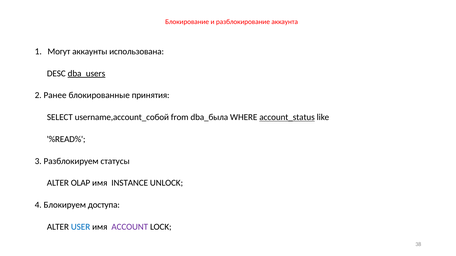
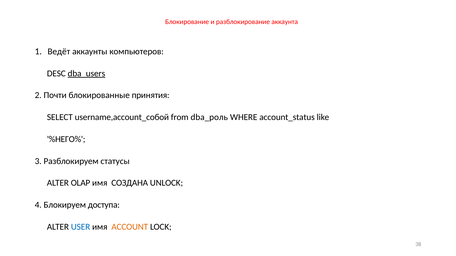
Могут: Могут -> Ведёт (59, 52)
использована: использована -> компьютеров (137, 52)
Ранее: Ранее -> Почти (55, 96)
dba_была: dba_была -> dba_роль (209, 117)
account_status underline: present -> none (287, 117)
%READ%: %READ% -> %НЕГО% (66, 139)
INSTANCE: INSTANCE -> СОЗДАНА (130, 183)
ACCOUNT colour: purple -> orange (130, 227)
